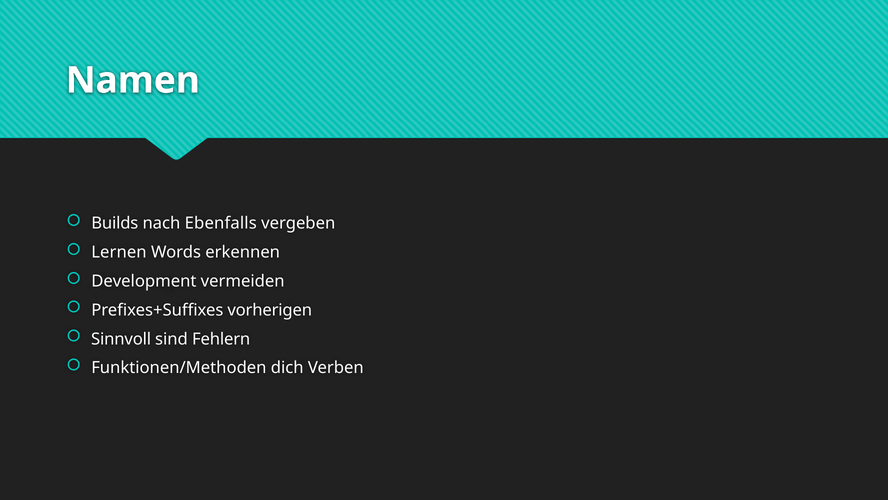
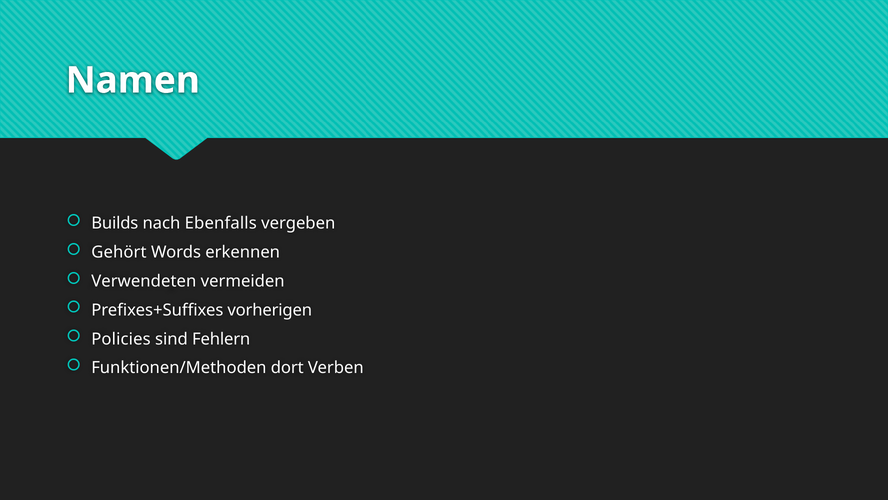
Lernen: Lernen -> Gehört (119, 252)
Development: Development -> Verwendeten (144, 281)
Sinnvoll: Sinnvoll -> Policies (121, 339)
dich: dich -> dort (287, 368)
